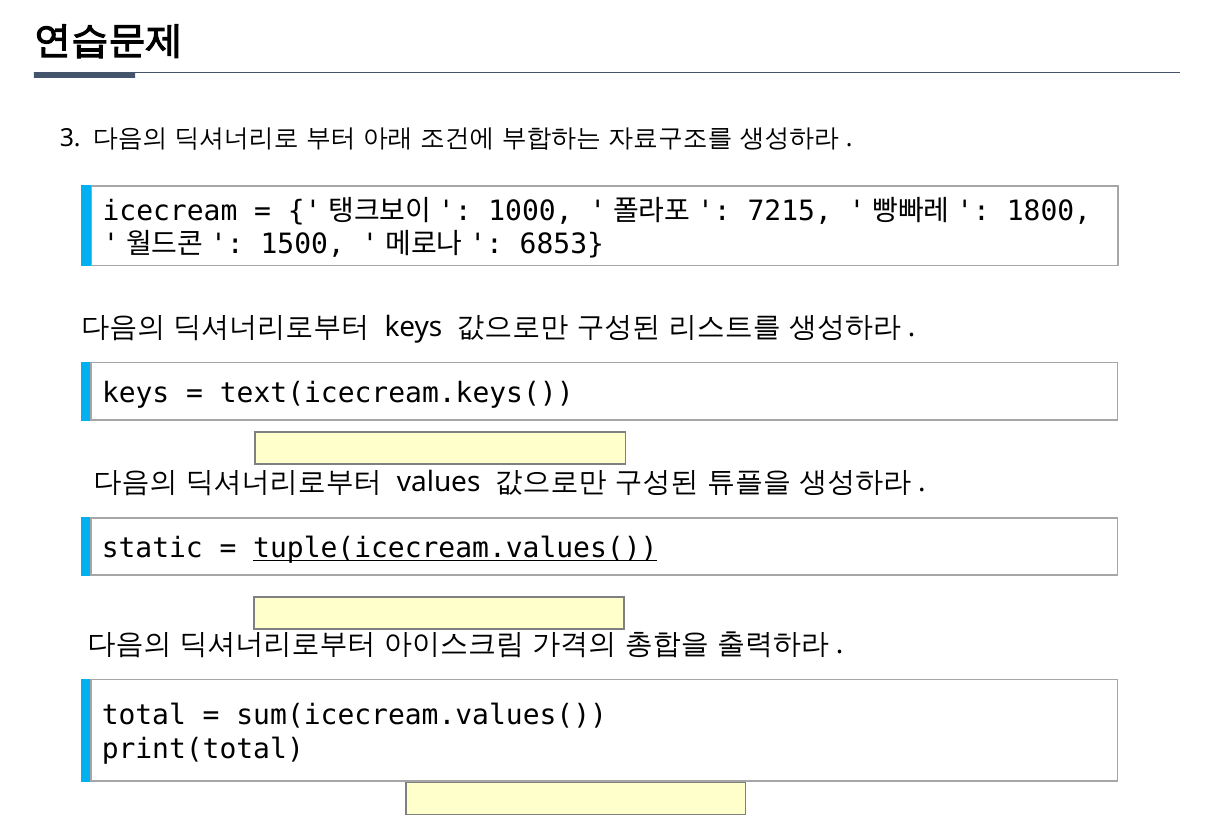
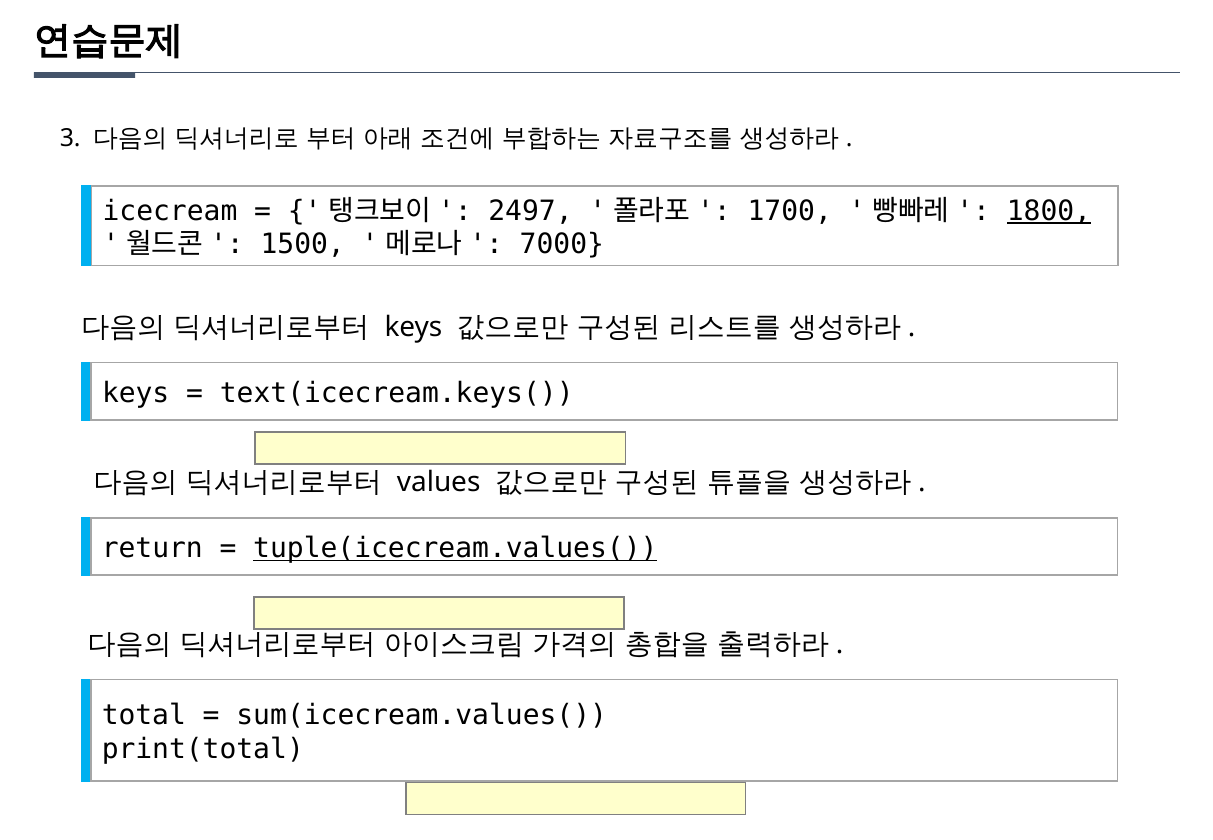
1000: 1000 -> 2497 (531, 211)
7215: 7215 -> 1700 (790, 211)
1800 underline: none -> present (1049, 211)
6853: 6853 -> 7000 (562, 245)
static: static -> return (152, 548)
